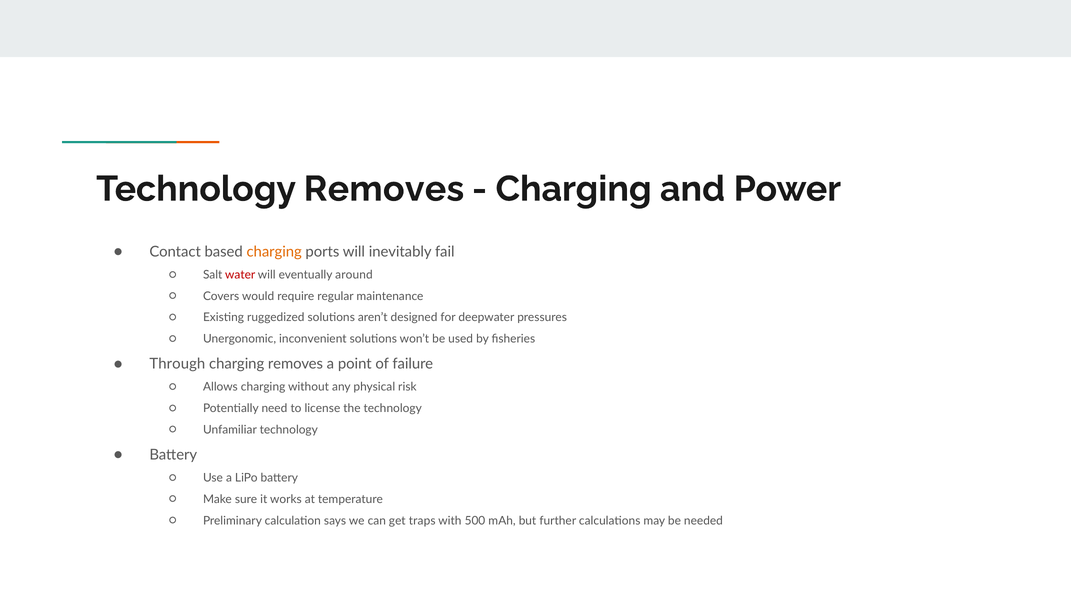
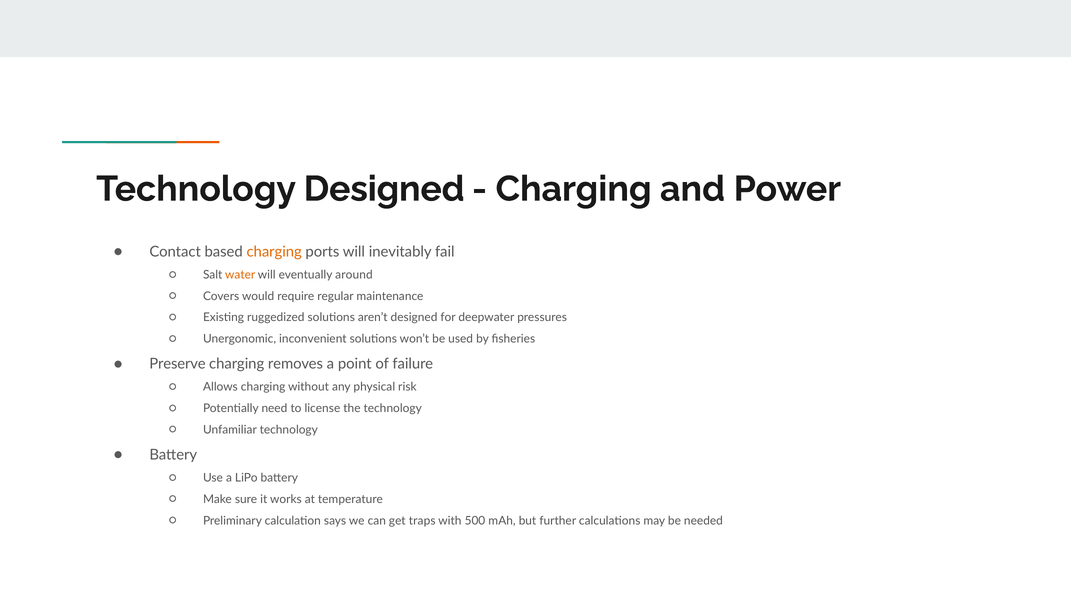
Technology Removes: Removes -> Designed (384, 189)
water colour: red -> orange (240, 275)
Through: Through -> Preserve (177, 364)
